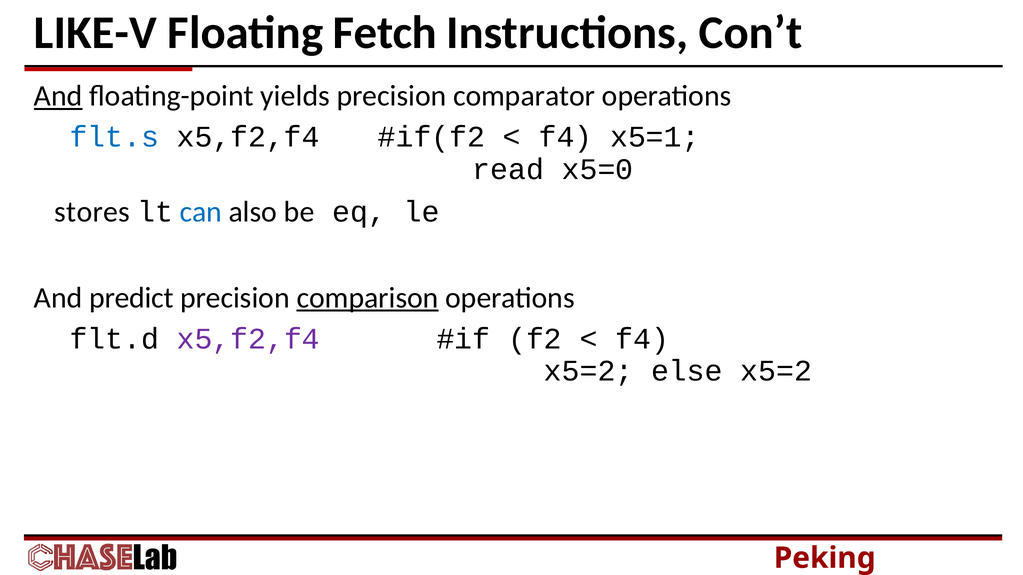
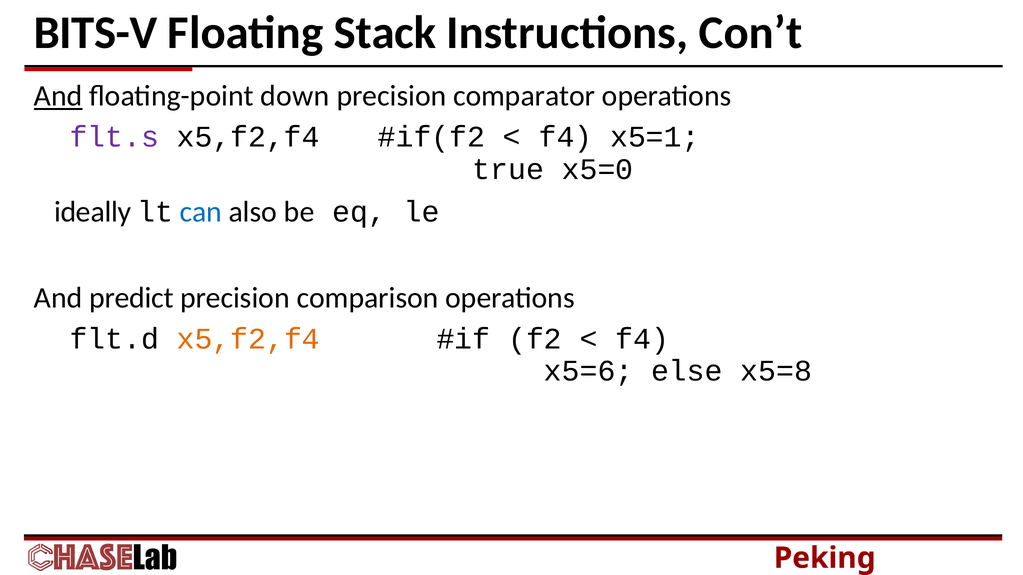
LIKE-V: LIKE-V -> BITS-V (96, 33)
Fetch: Fetch -> Stack (385, 33)
yields: yields -> down (295, 96)
flt.s colour: blue -> purple (114, 137)
read: read -> true (508, 169)
stores: stores -> ideally (93, 212)
comparison underline: present -> none (368, 298)
x5,f2,f4 colour: purple -> orange (248, 339)
x5=2: x5=2 -> x5=6 (589, 371)
else x5=2: x5=2 -> x5=8 (776, 371)
